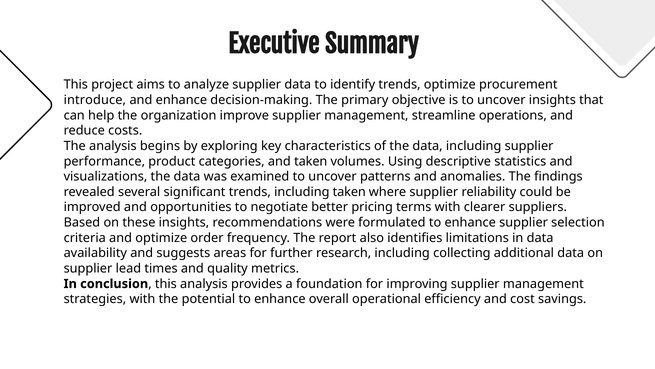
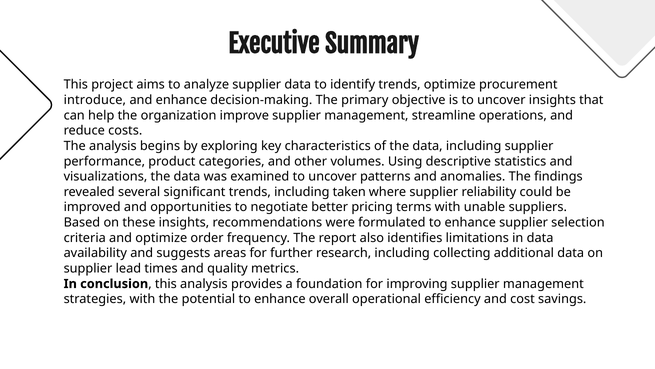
and taken: taken -> other (311, 161)
clearer: clearer -> unable (485, 207)
